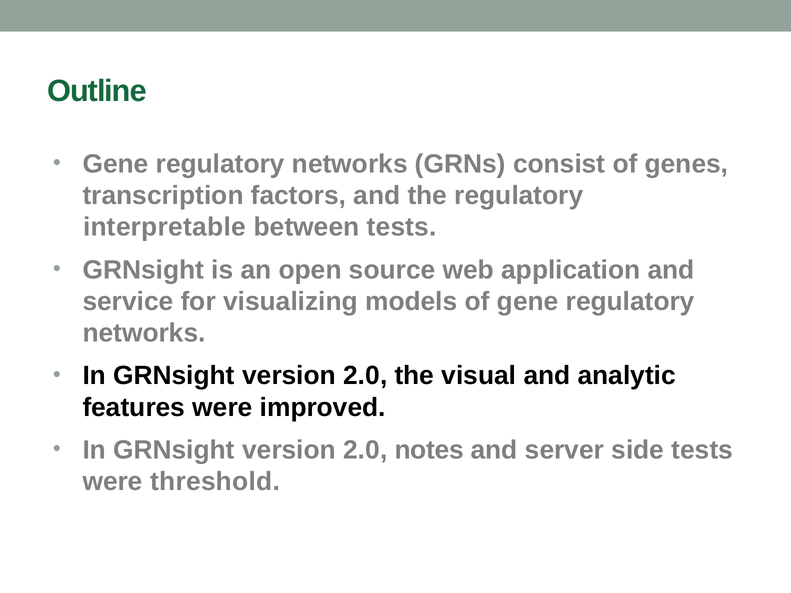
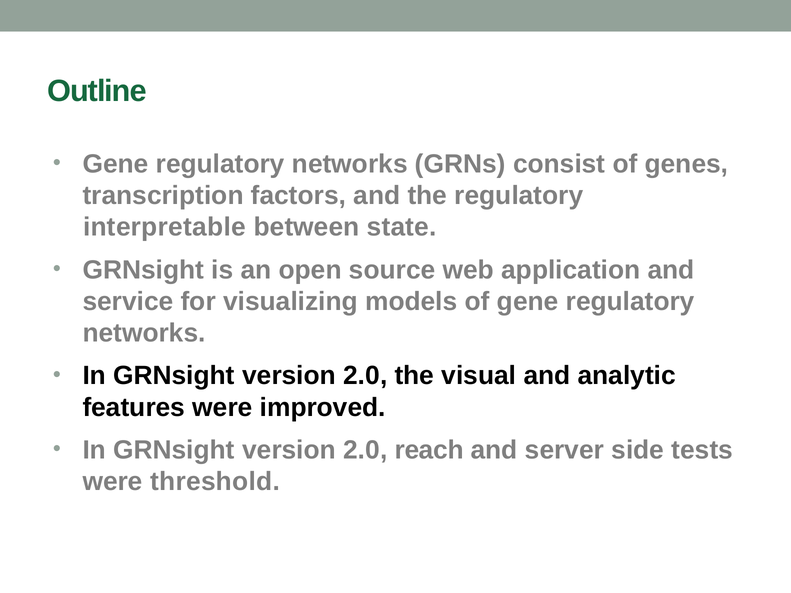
between tests: tests -> state (402, 227)
notes: notes -> reach (429, 450)
